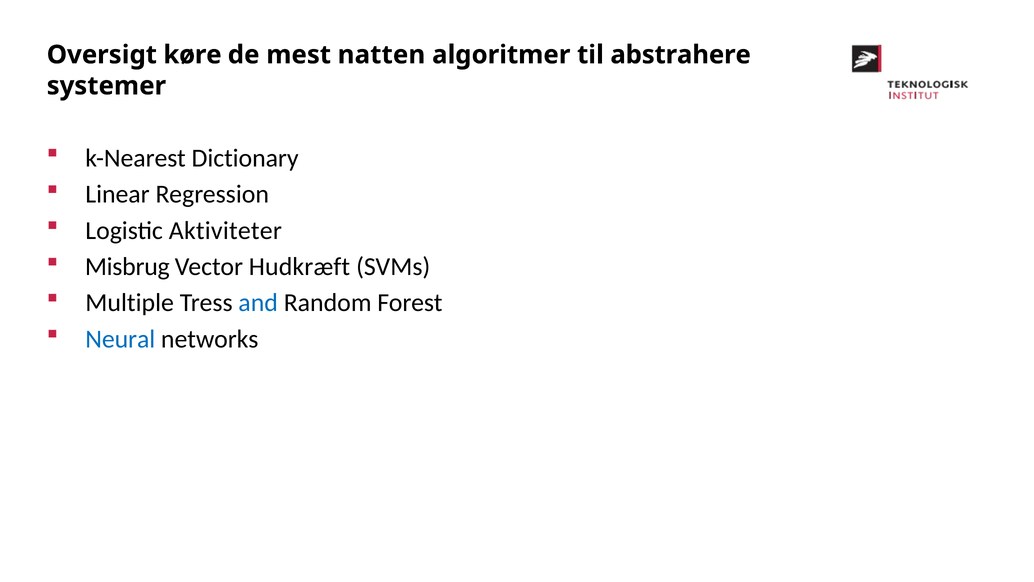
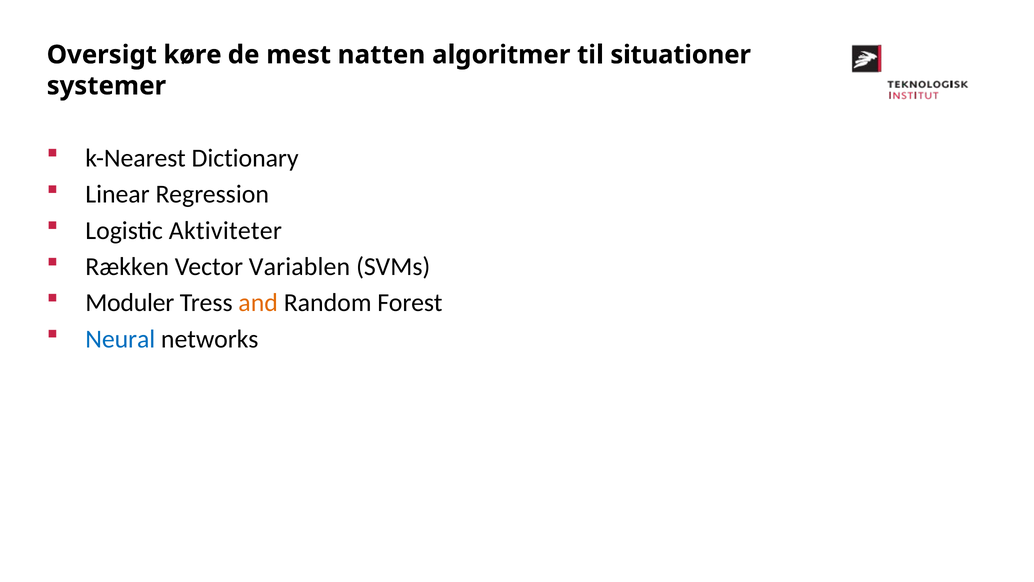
abstrahere: abstrahere -> situationer (681, 55)
Misbrug: Misbrug -> Rækken (127, 267)
Hudkræft: Hudkræft -> Variablen (299, 267)
Multiple: Multiple -> Moduler (130, 303)
and colour: blue -> orange (258, 303)
